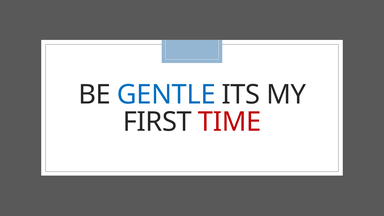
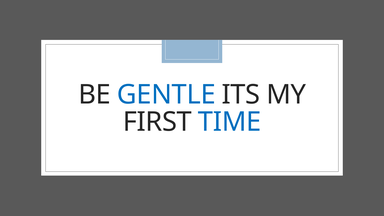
TIME colour: red -> blue (230, 122)
